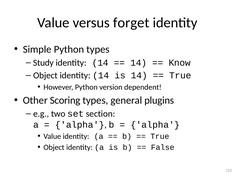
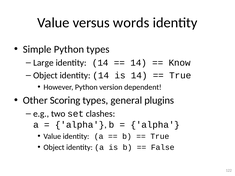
forget: forget -> words (131, 23)
Study: Study -> Large (43, 63)
section: section -> clashes (101, 114)
